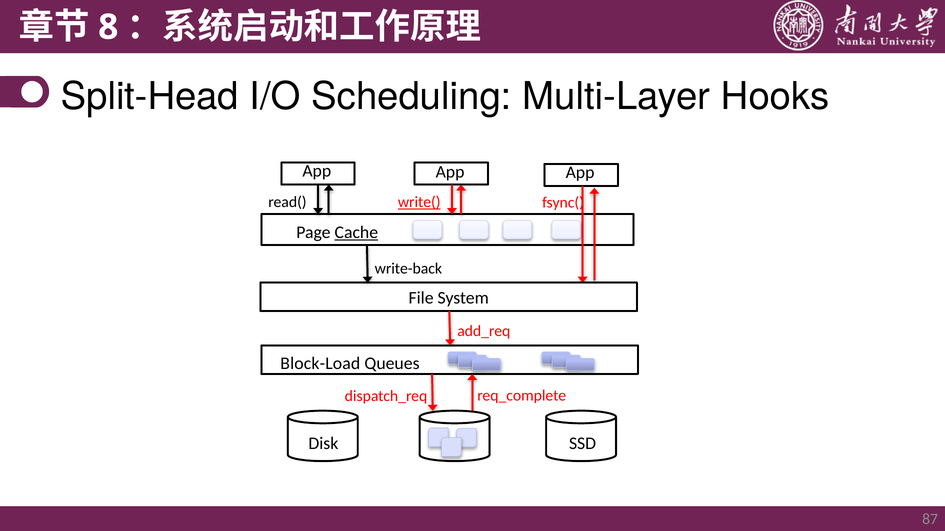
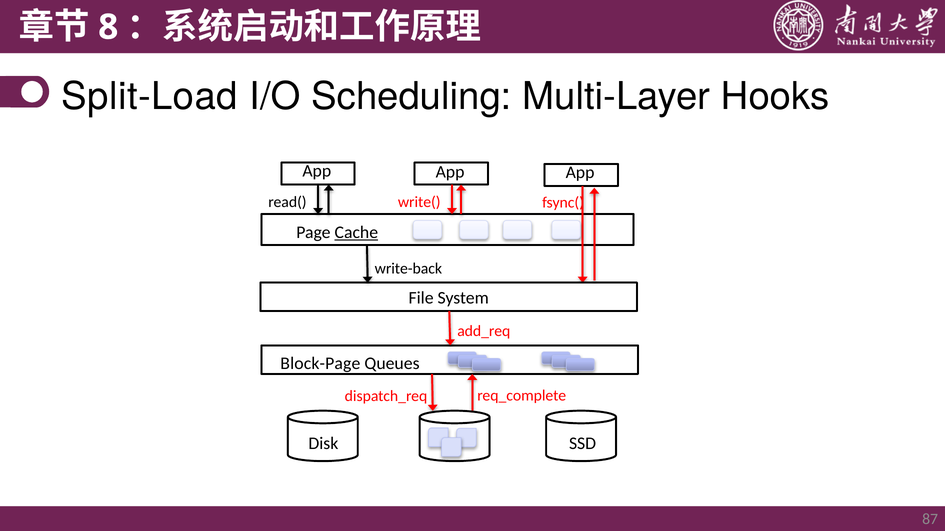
Split-Head: Split-Head -> Split-Load (150, 97)
write( underline: present -> none (419, 202)
Block-Load: Block-Load -> Block-Page (320, 364)
